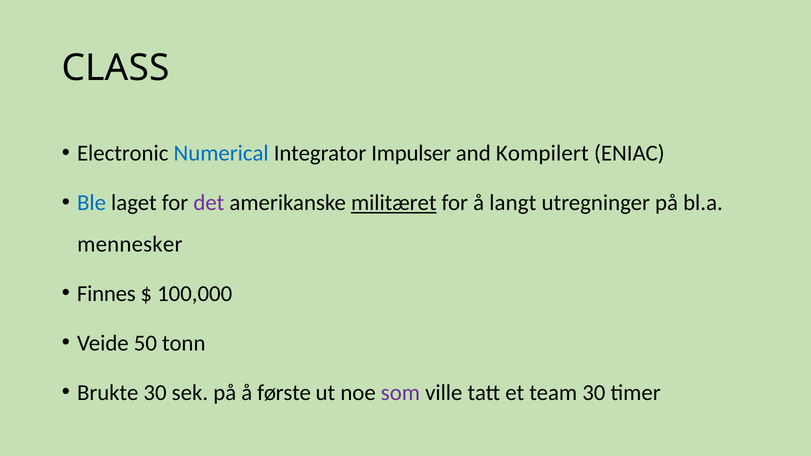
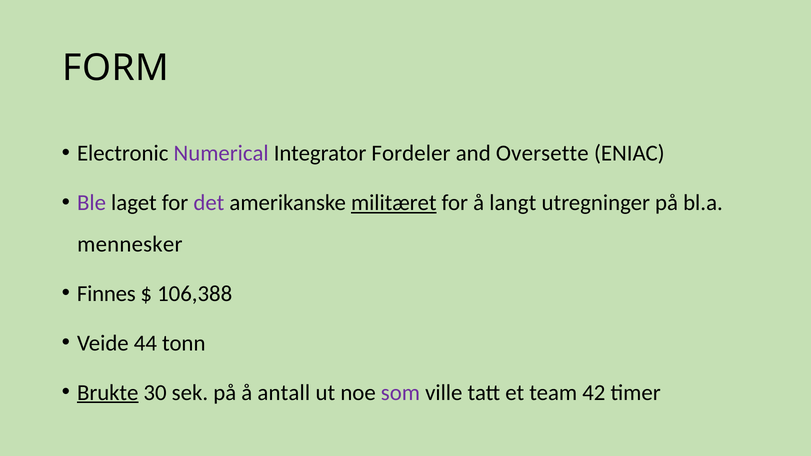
CLASS: CLASS -> FORM (116, 68)
Numerical colour: blue -> purple (221, 153)
Impulser: Impulser -> Fordeler (411, 153)
Kompilert: Kompilert -> Oversette (542, 153)
Ble colour: blue -> purple (92, 203)
100,000: 100,000 -> 106,388 (195, 294)
50: 50 -> 44 (145, 343)
Brukte underline: none -> present (108, 393)
første: første -> antall (284, 393)
team 30: 30 -> 42 (594, 393)
